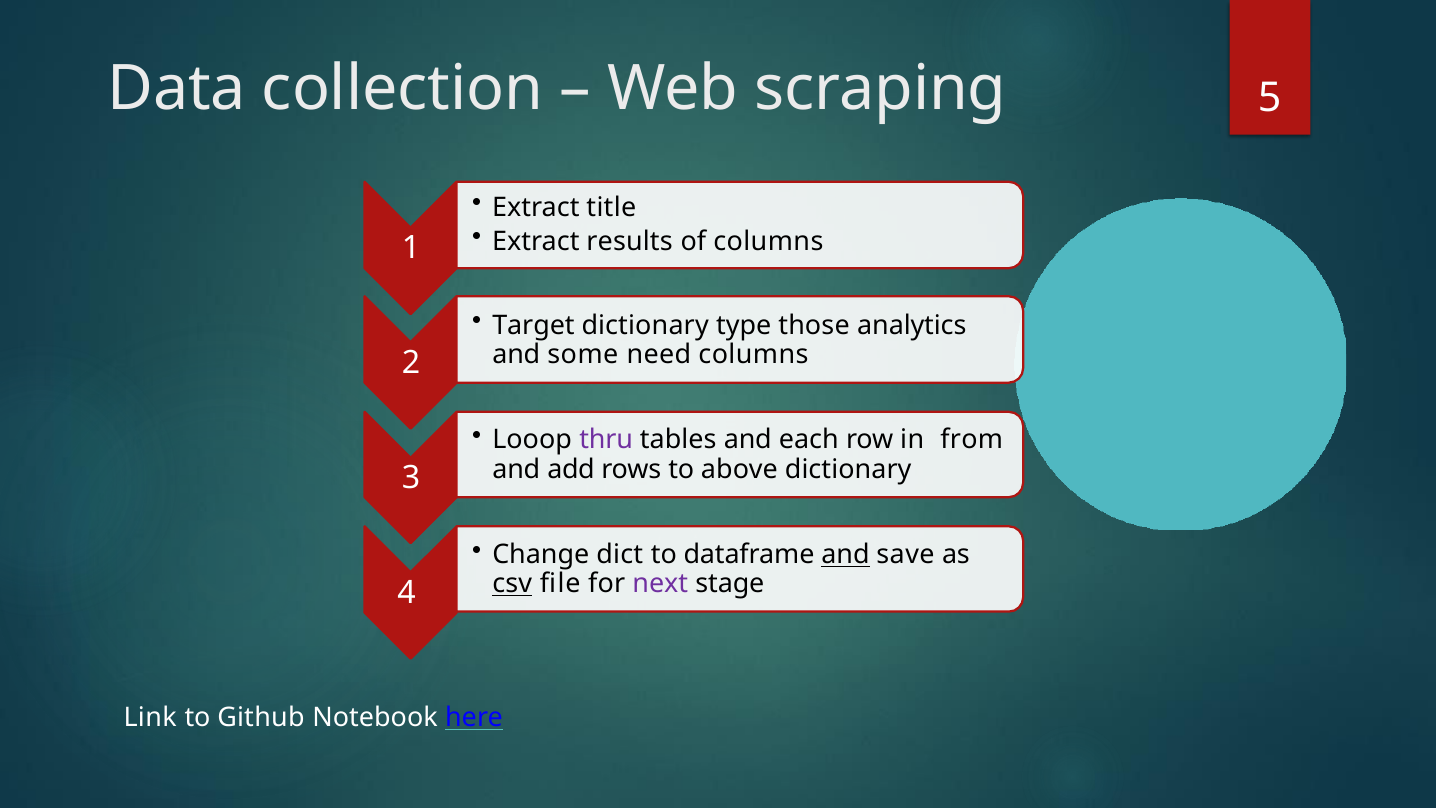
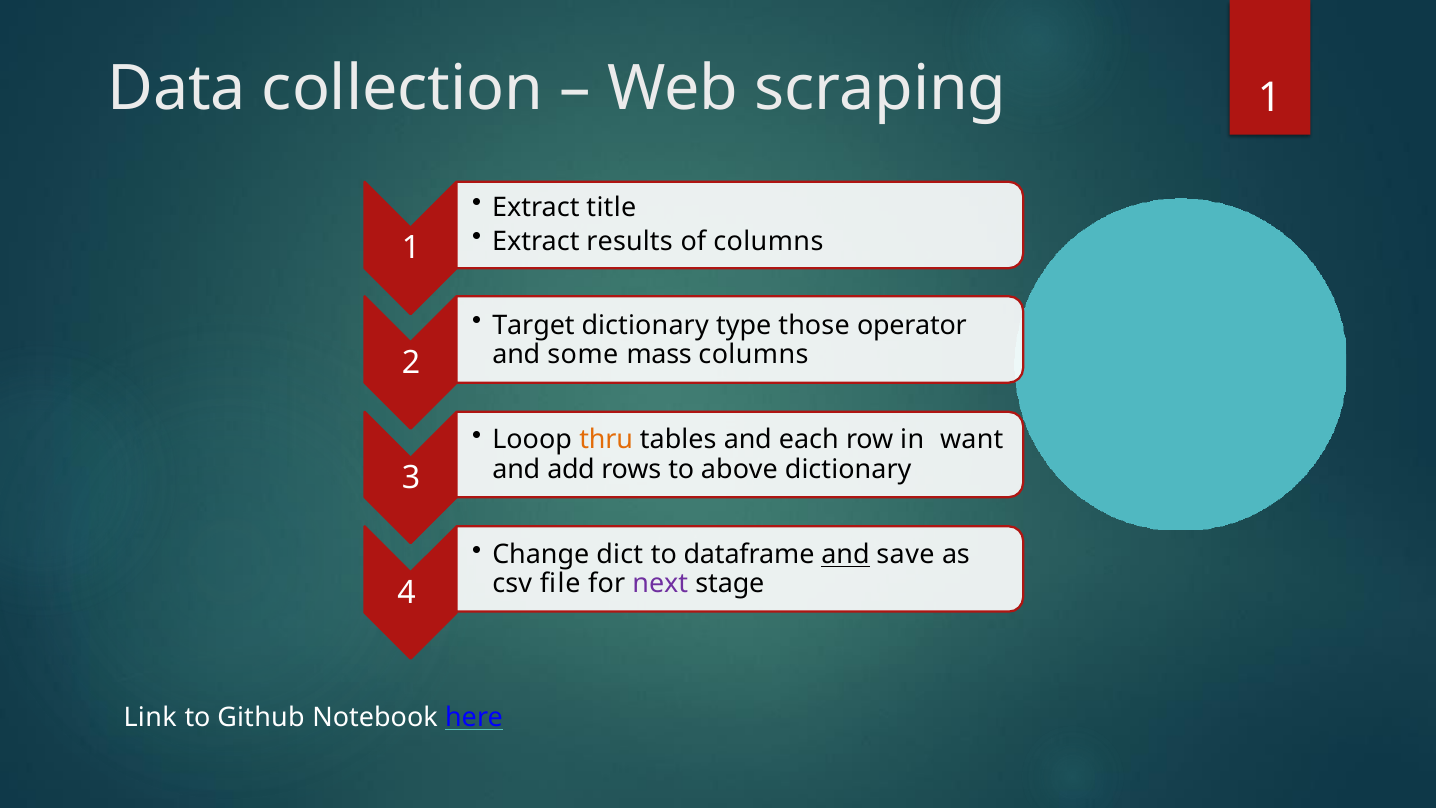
scraping 5: 5 -> 1 (1270, 98)
analytics: analytics -> operator (912, 325)
need: need -> mass (659, 354)
thru colour: purple -> orange (606, 440)
from: from -> want (972, 440)
csv underline: present -> none (512, 584)
